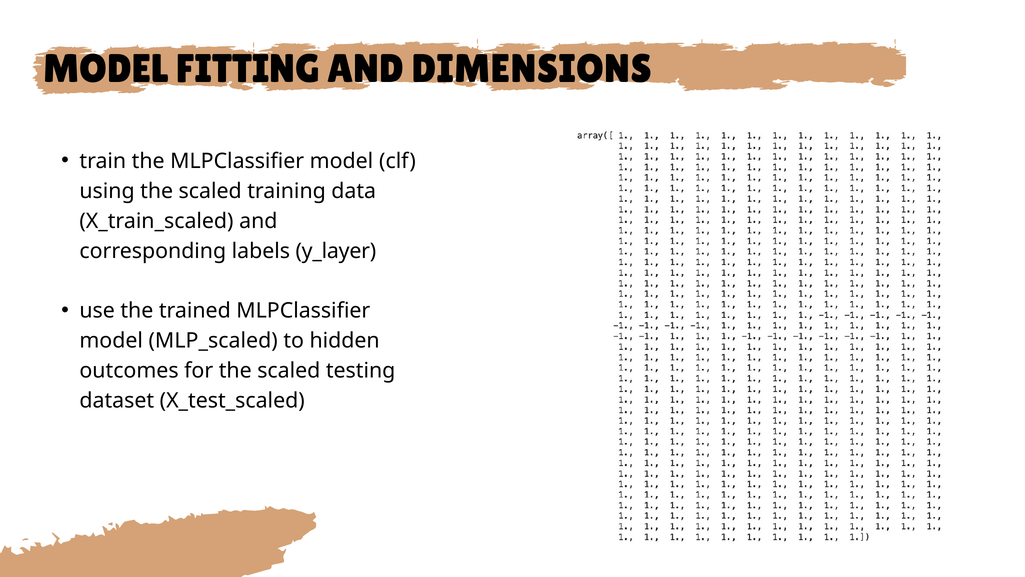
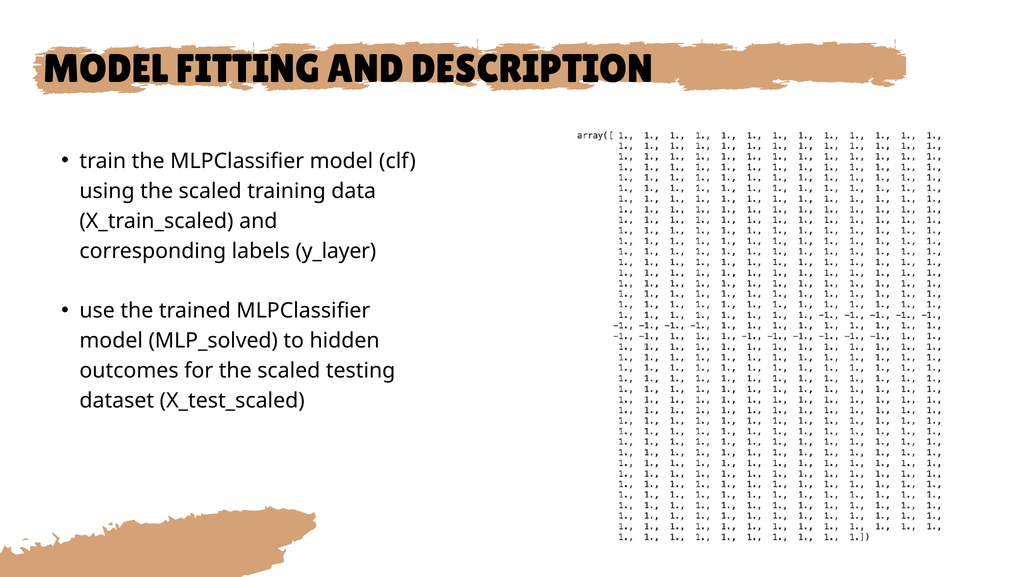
DIMENSIONS: DIMENSIONS -> DESCRIPTION (532, 69)
MLP_scaled: MLP_scaled -> MLP_solved (213, 341)
